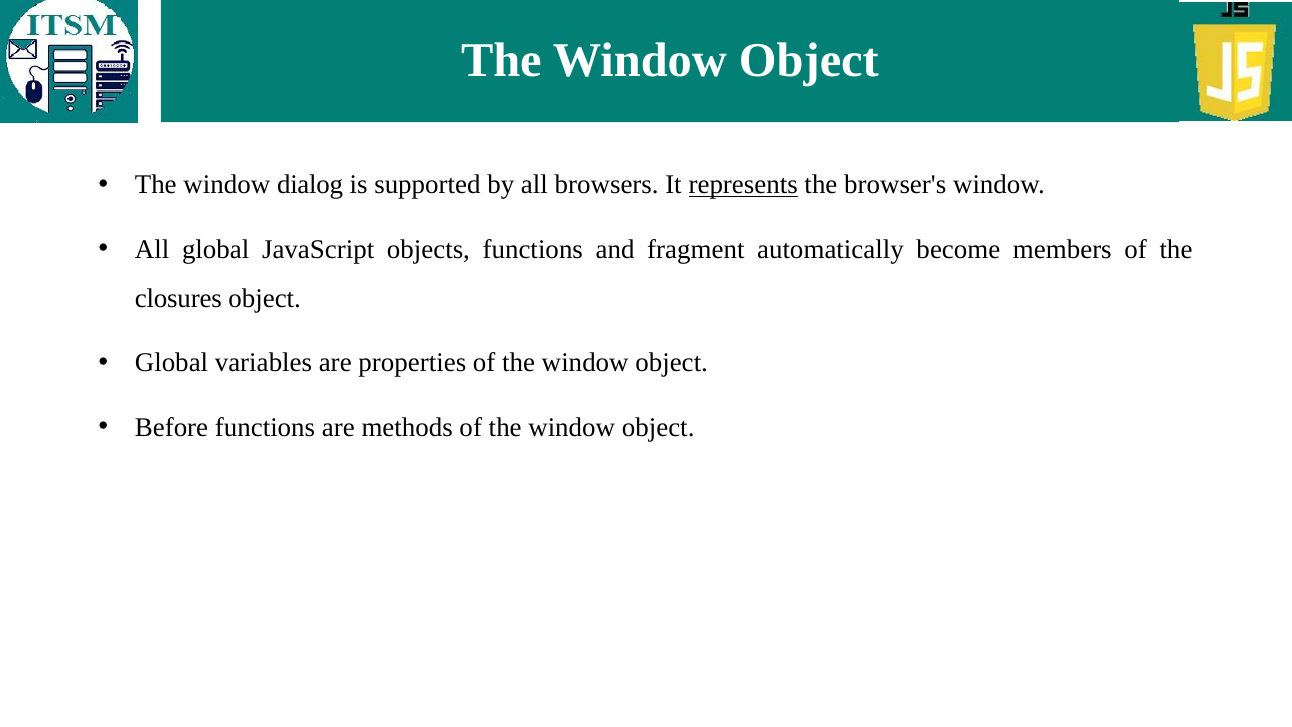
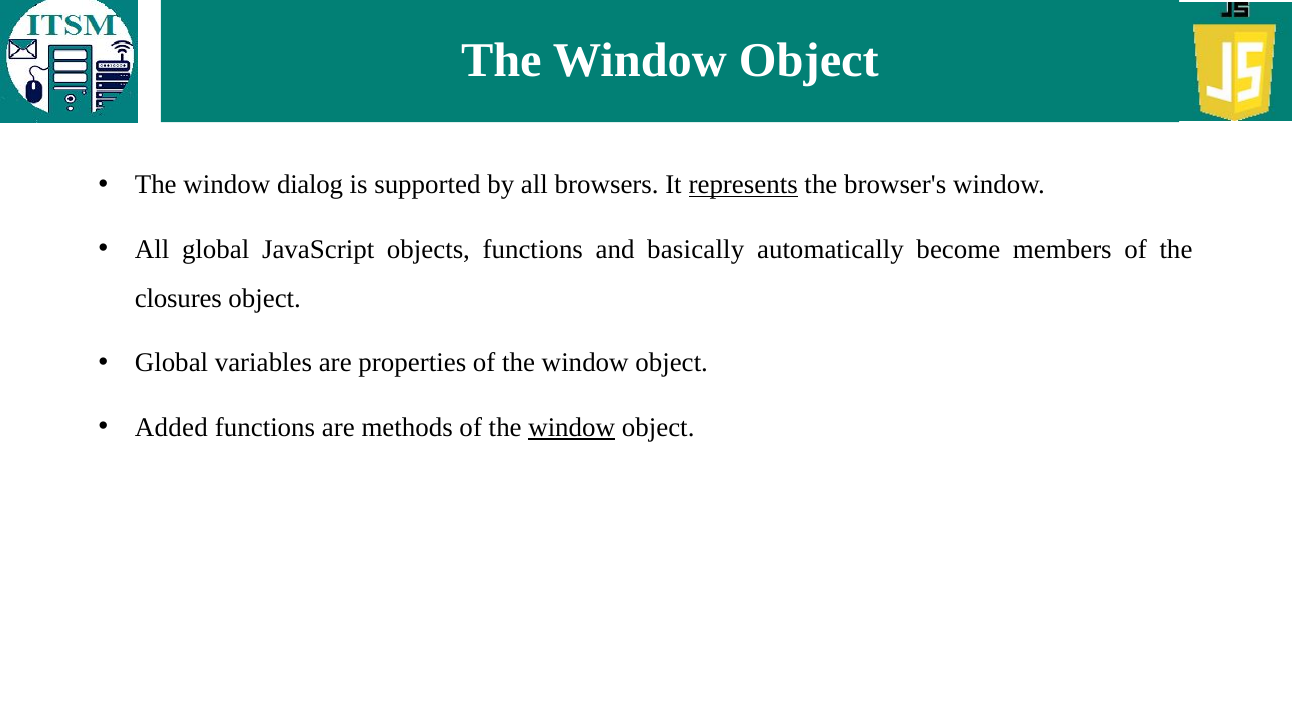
fragment: fragment -> basically (696, 250)
Before: Before -> Added (171, 427)
window underline: none -> present (572, 427)
